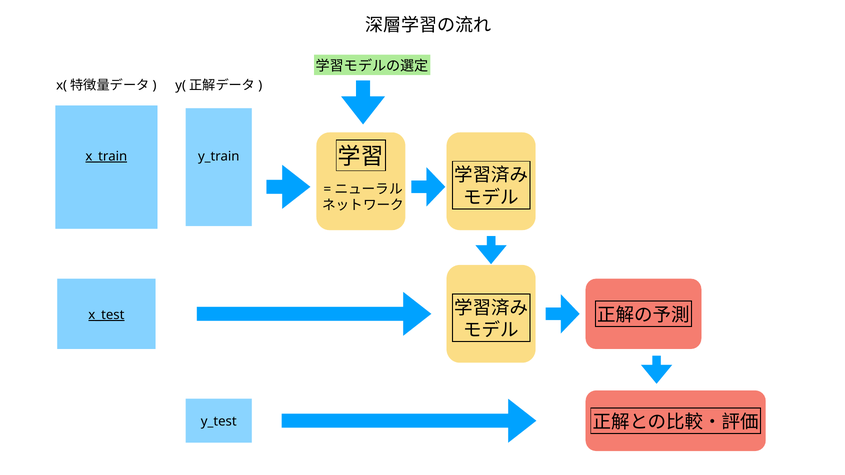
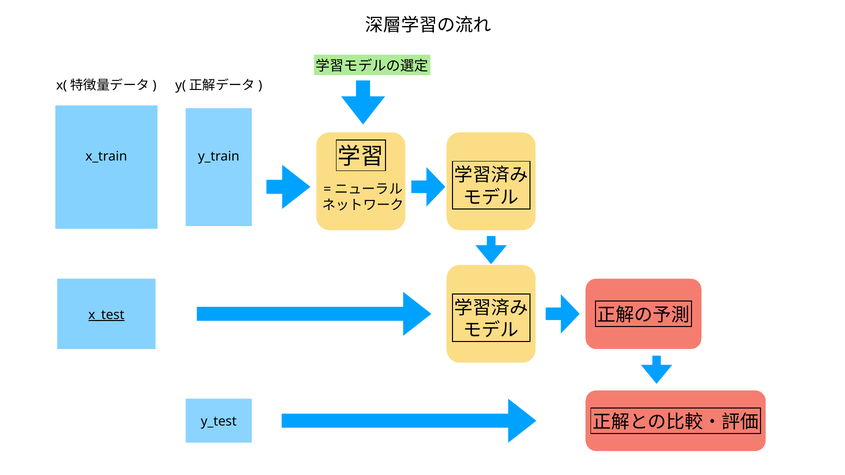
x_train underline: present -> none (106, 156)
